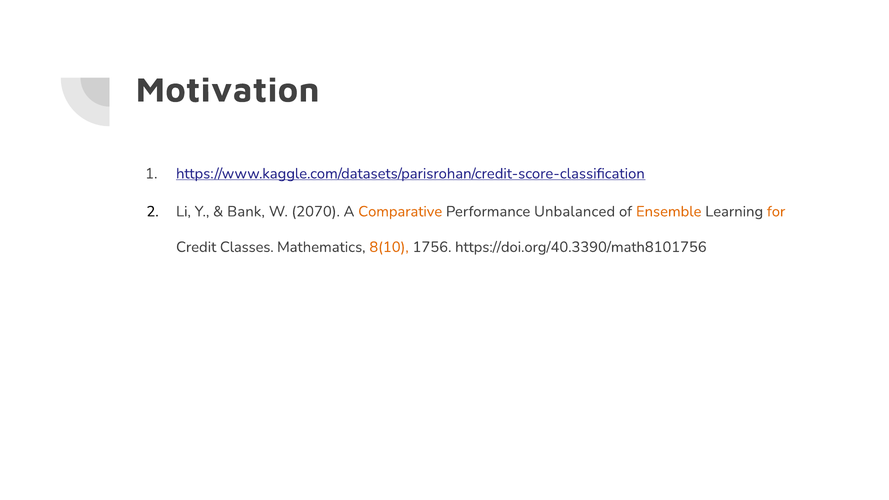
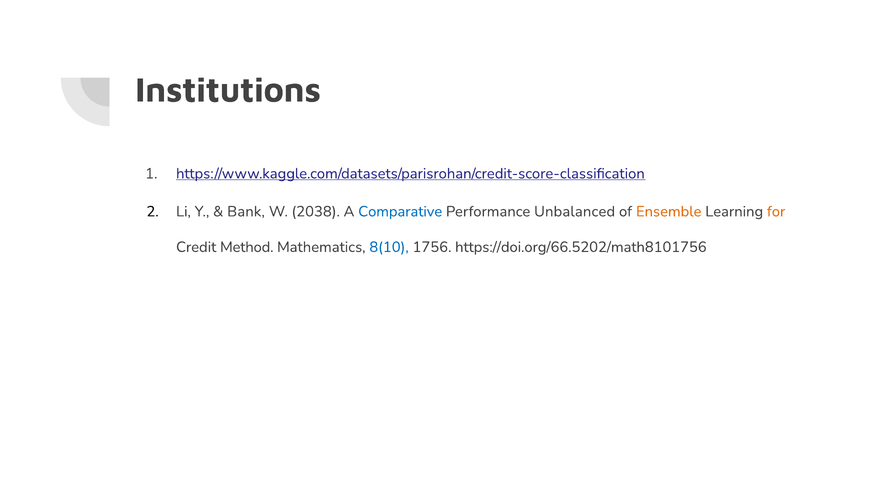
Motivation: Motivation -> Institutions (228, 90)
2070: 2070 -> 2038 (316, 212)
Comparative colour: orange -> blue (400, 212)
Classes: Classes -> Method (247, 247)
8(10 colour: orange -> blue (389, 247)
https://doi.org/40.3390/math8101756: https://doi.org/40.3390/math8101756 -> https://doi.org/66.5202/math8101756 (581, 247)
